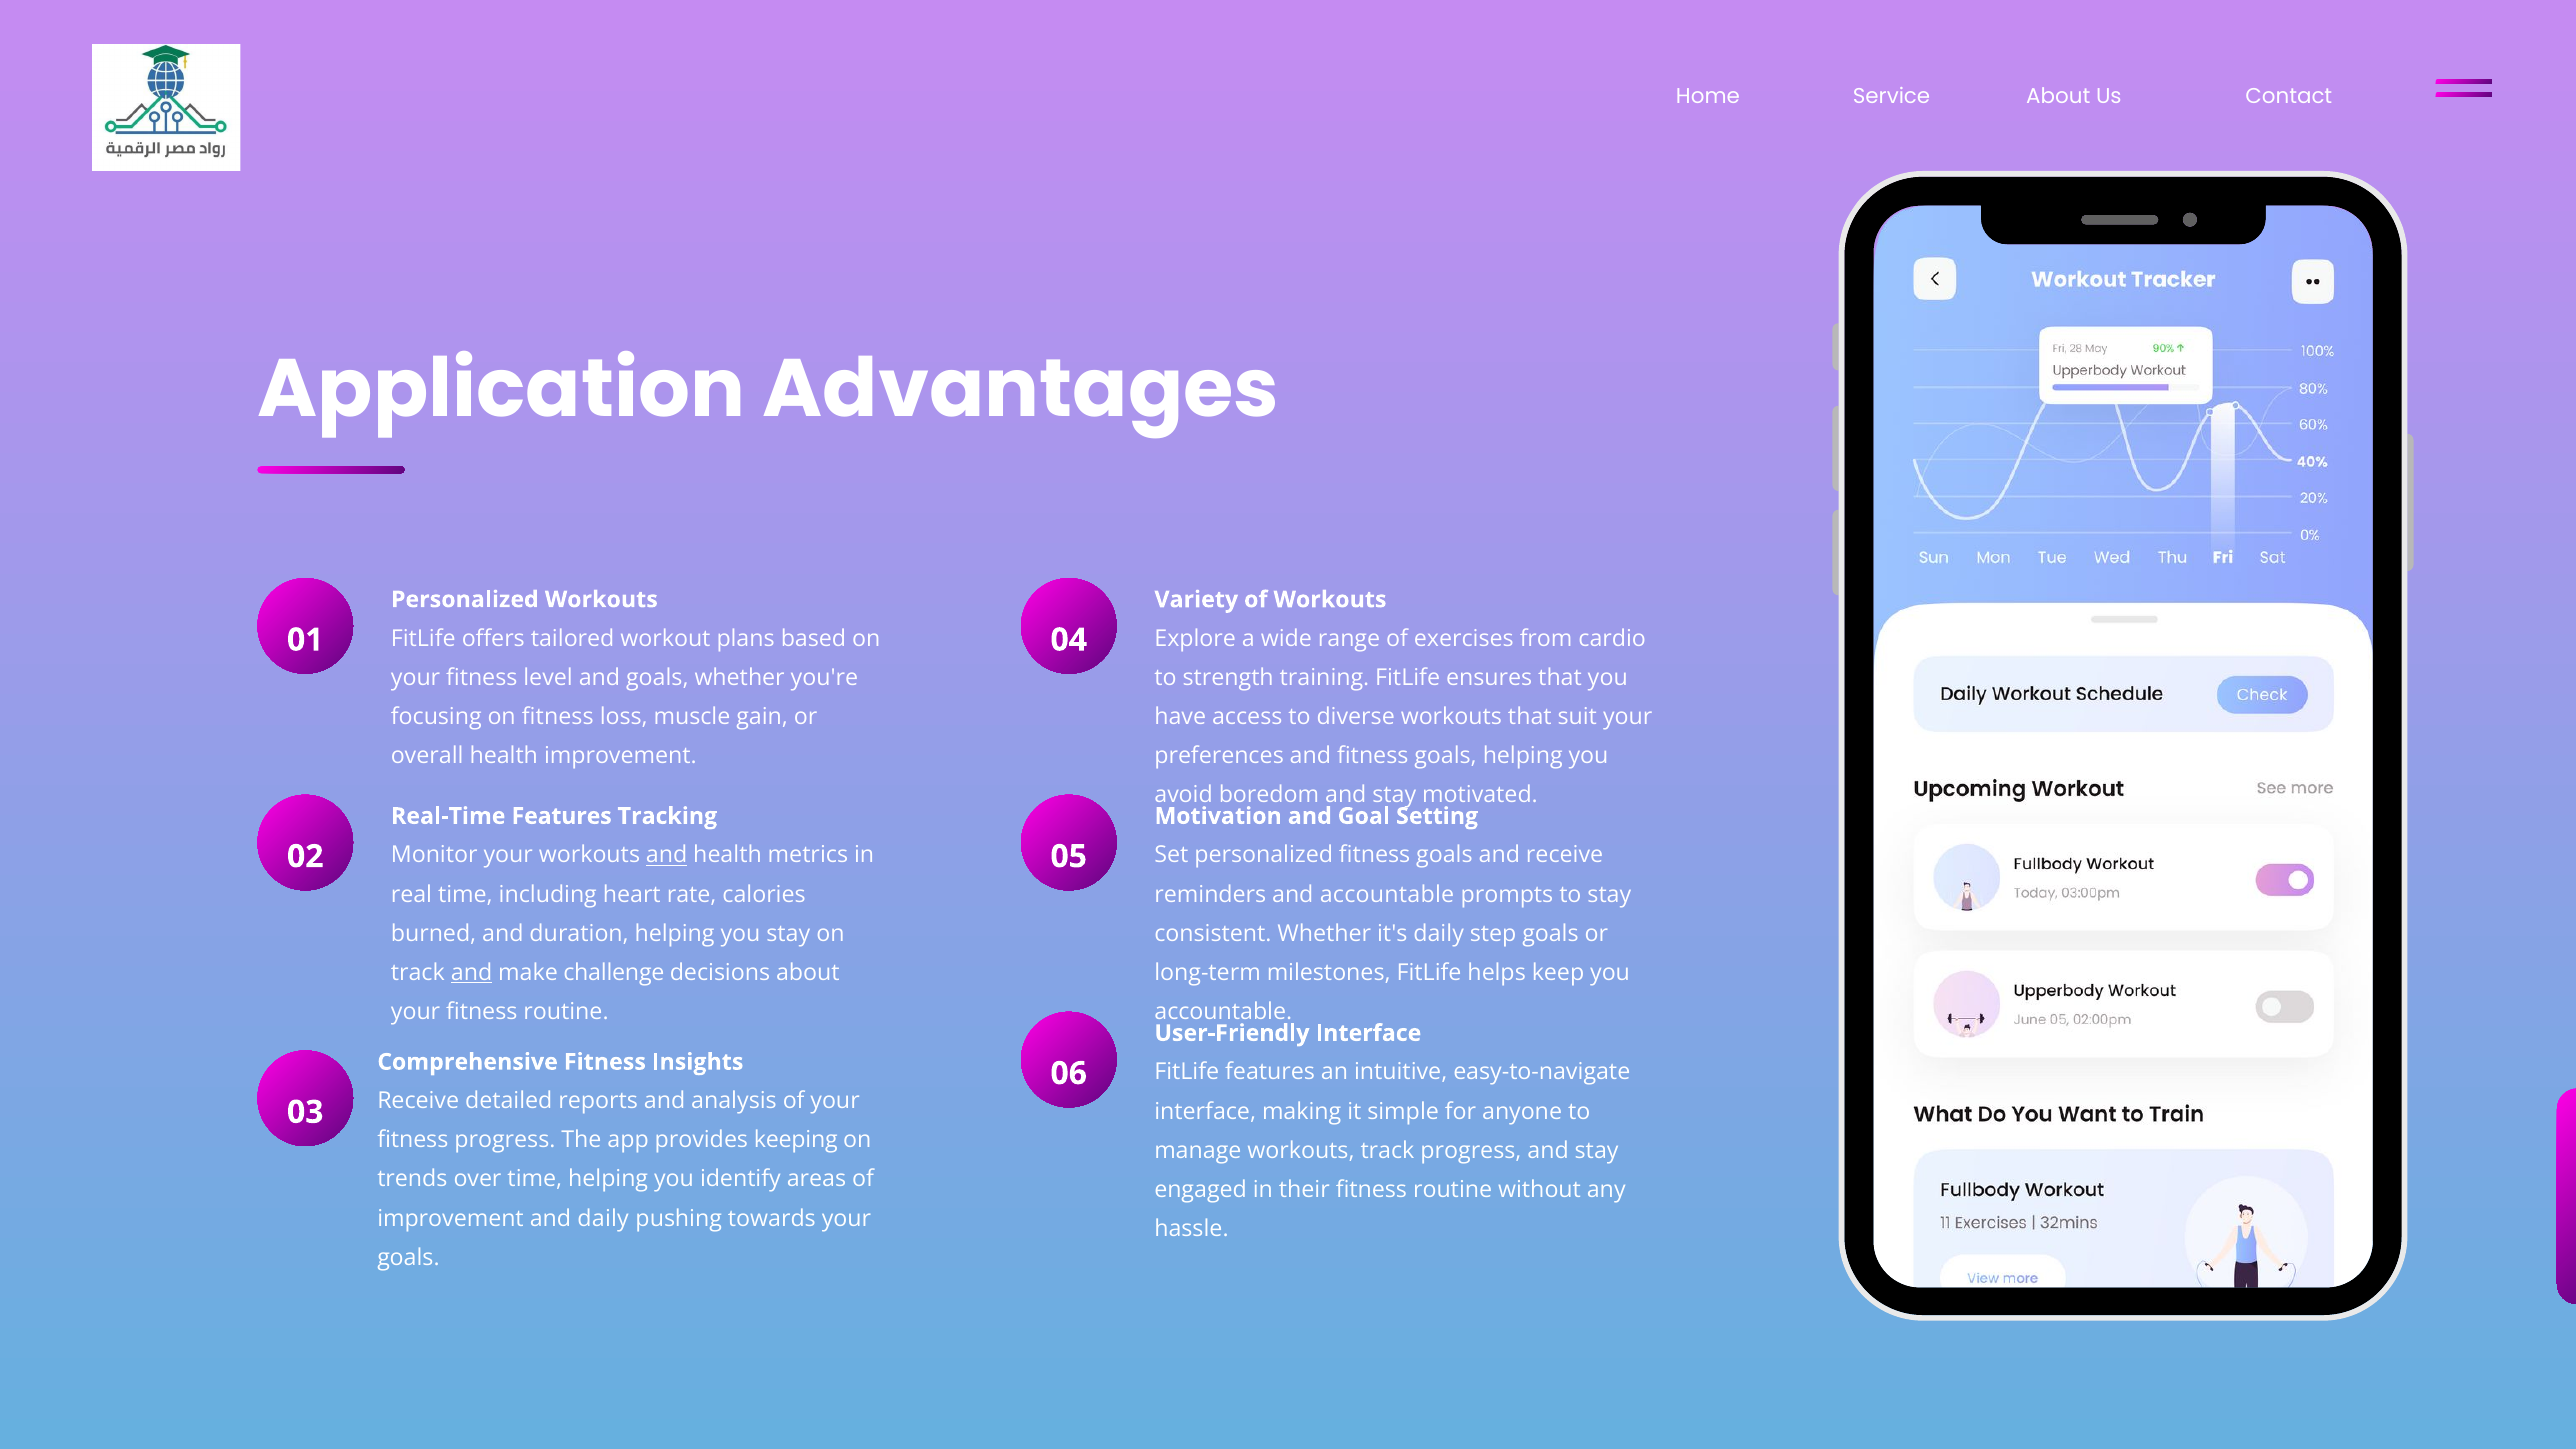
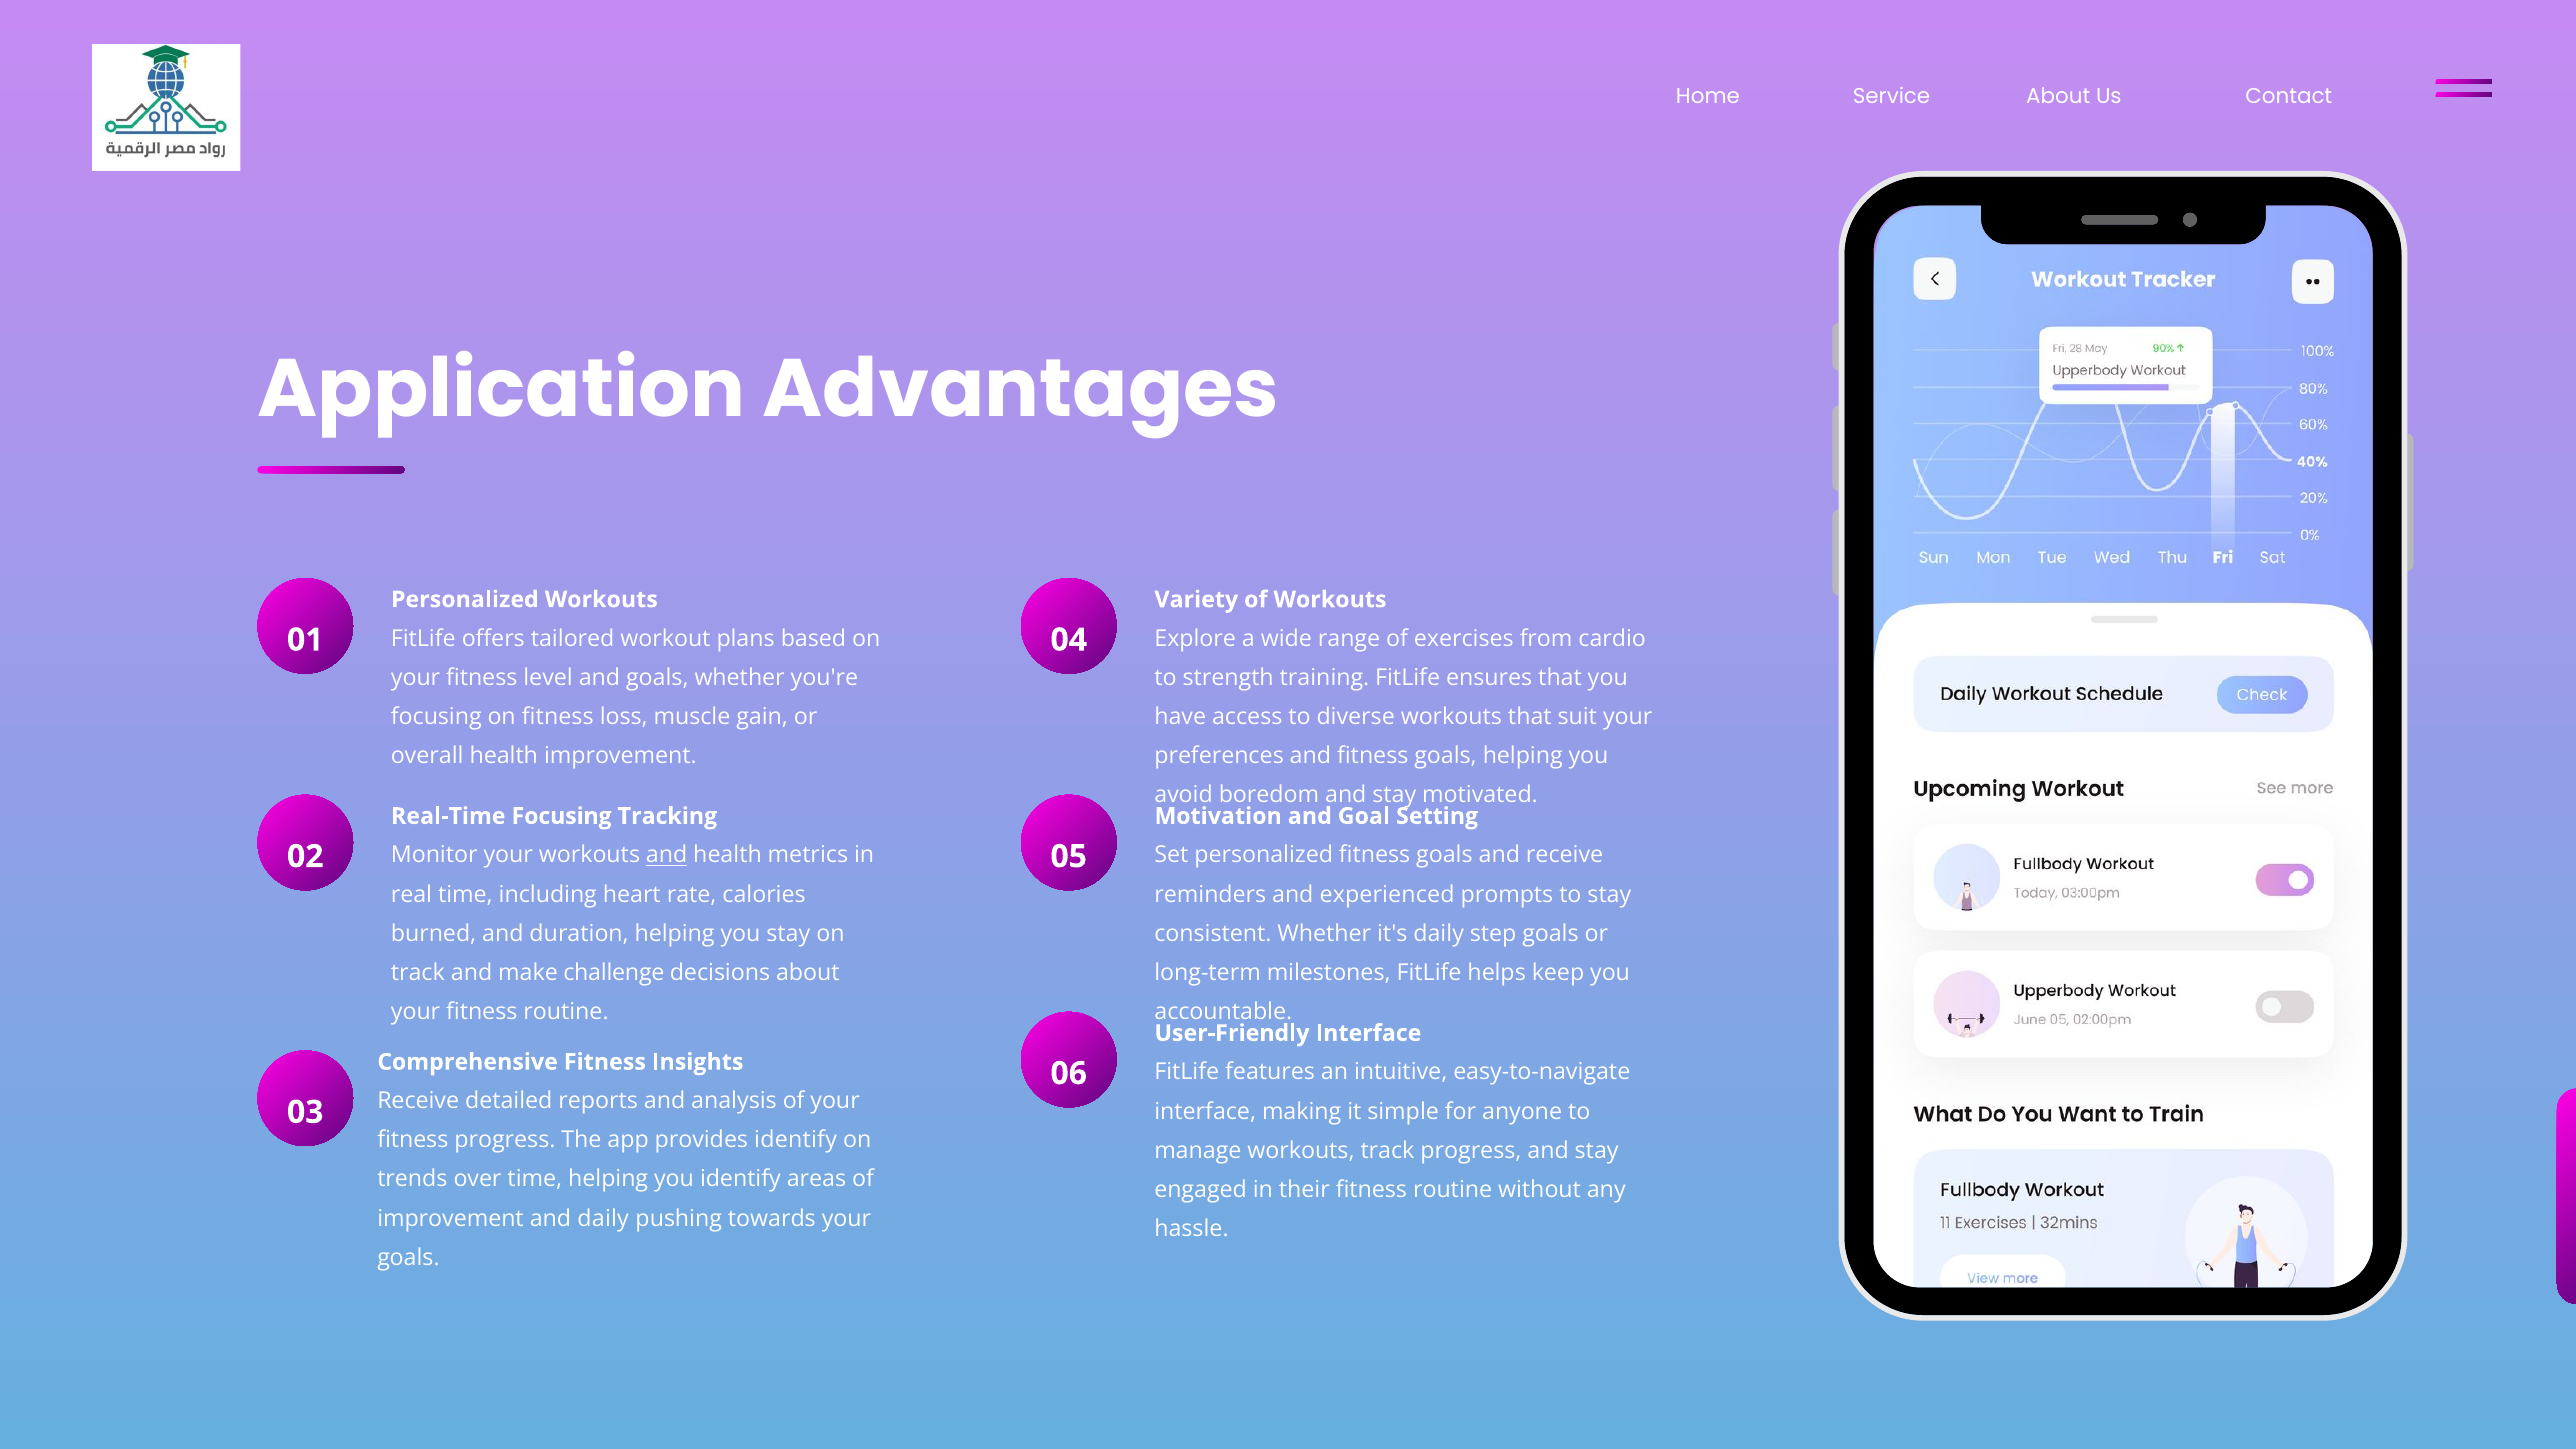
Real-Time Features: Features -> Focusing (562, 816)
and accountable: accountable -> experienced (1387, 894)
and underline: present -> none (472, 973)
provides keeping: keeping -> identify (796, 1140)
